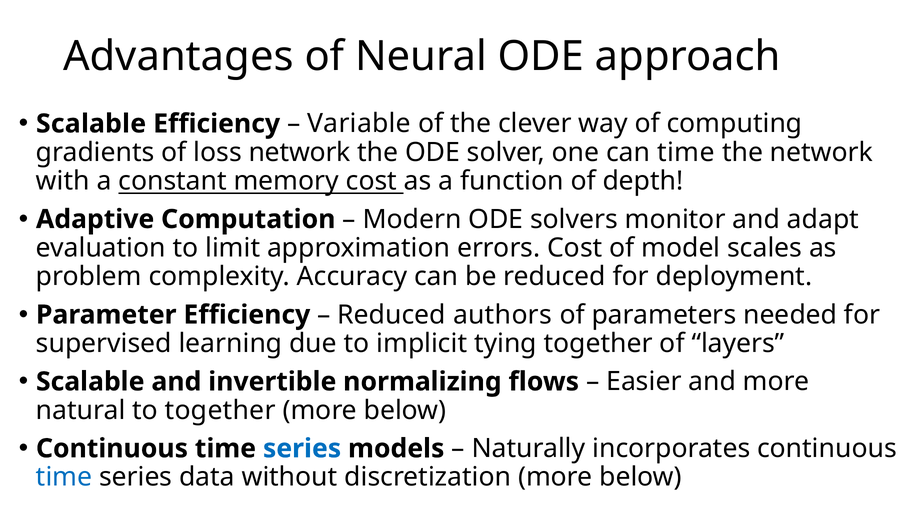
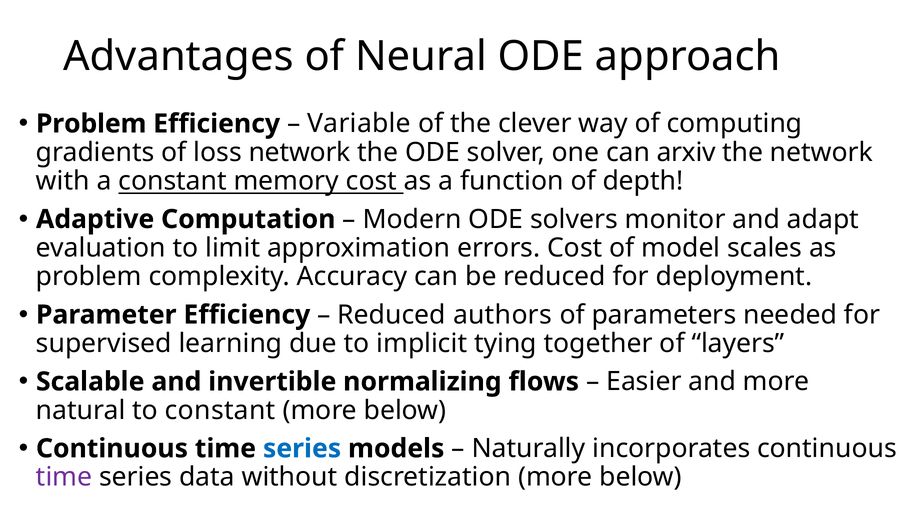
Scalable: Scalable -> Problem (91, 124)
can time: time -> arxiv (686, 152)
to together: together -> constant (220, 410)
time colour: blue -> purple (64, 477)
